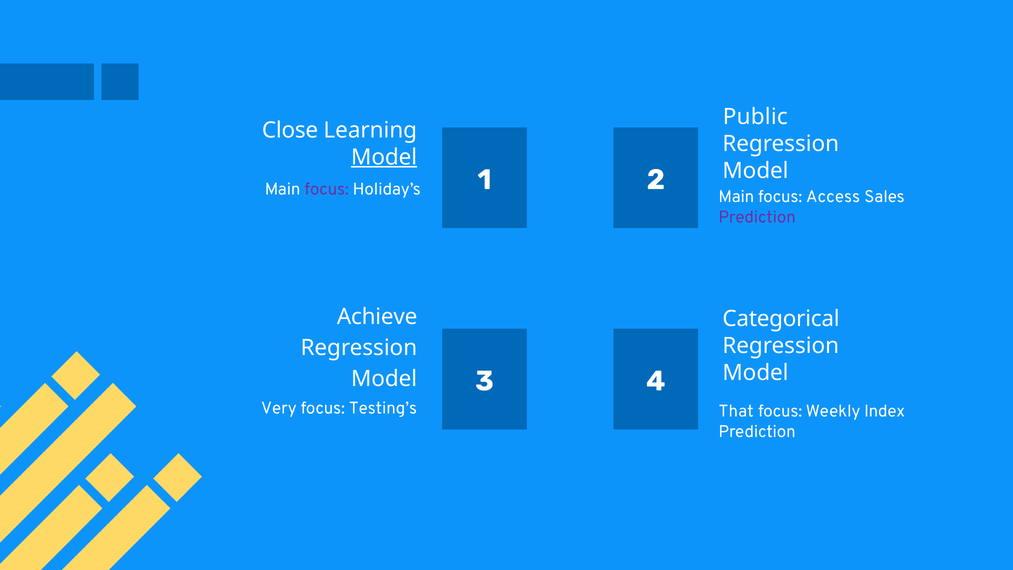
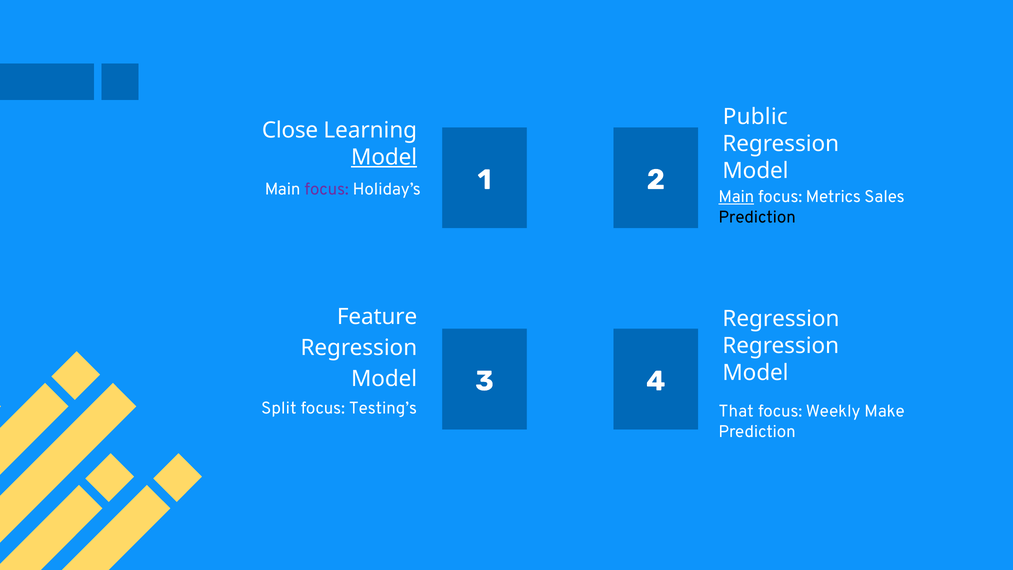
Main underline: none -> present (736, 197)
Access: Access -> Metrics (833, 197)
Prediction colour: purple -> black (757, 217)
Achieve: Achieve -> Feature (377, 317)
Categorical: Categorical -> Regression (781, 319)
Very: Very -> Split (279, 408)
Index: Index -> Make (885, 411)
